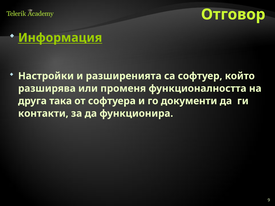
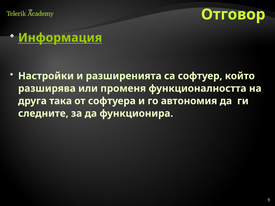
документи: документи -> автономия (189, 101)
контакти: контакти -> следните (43, 114)
